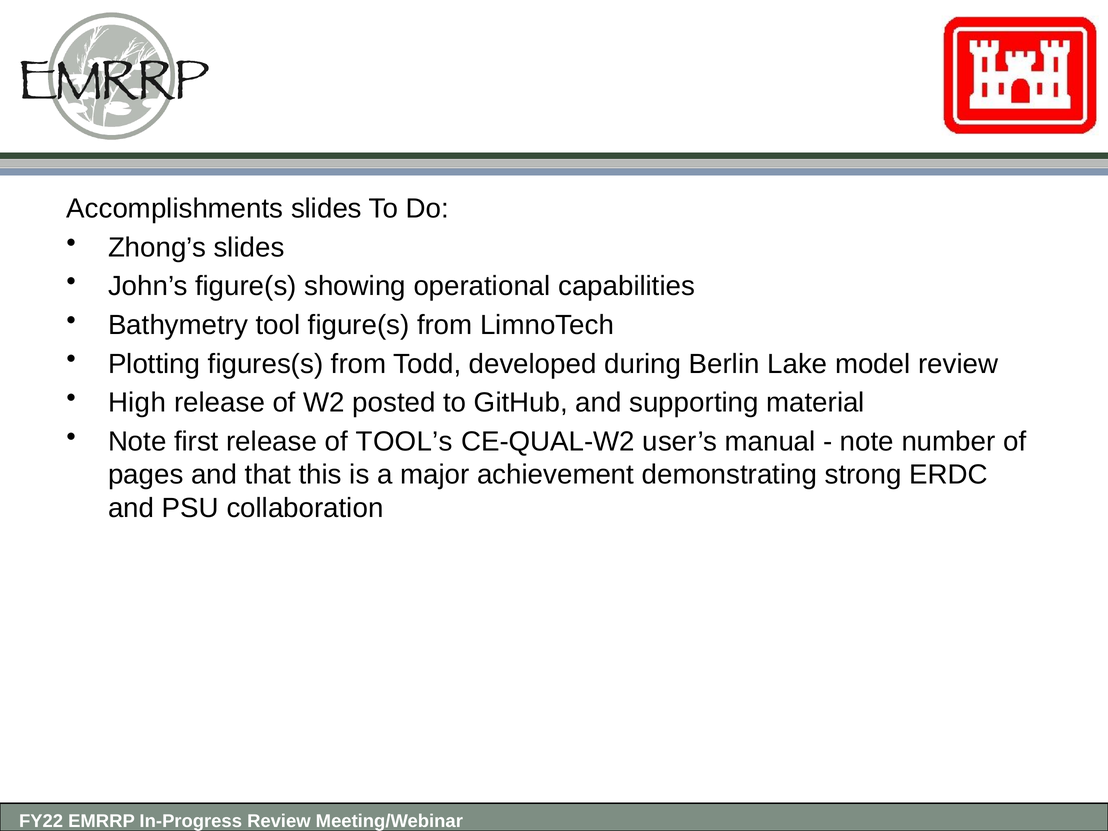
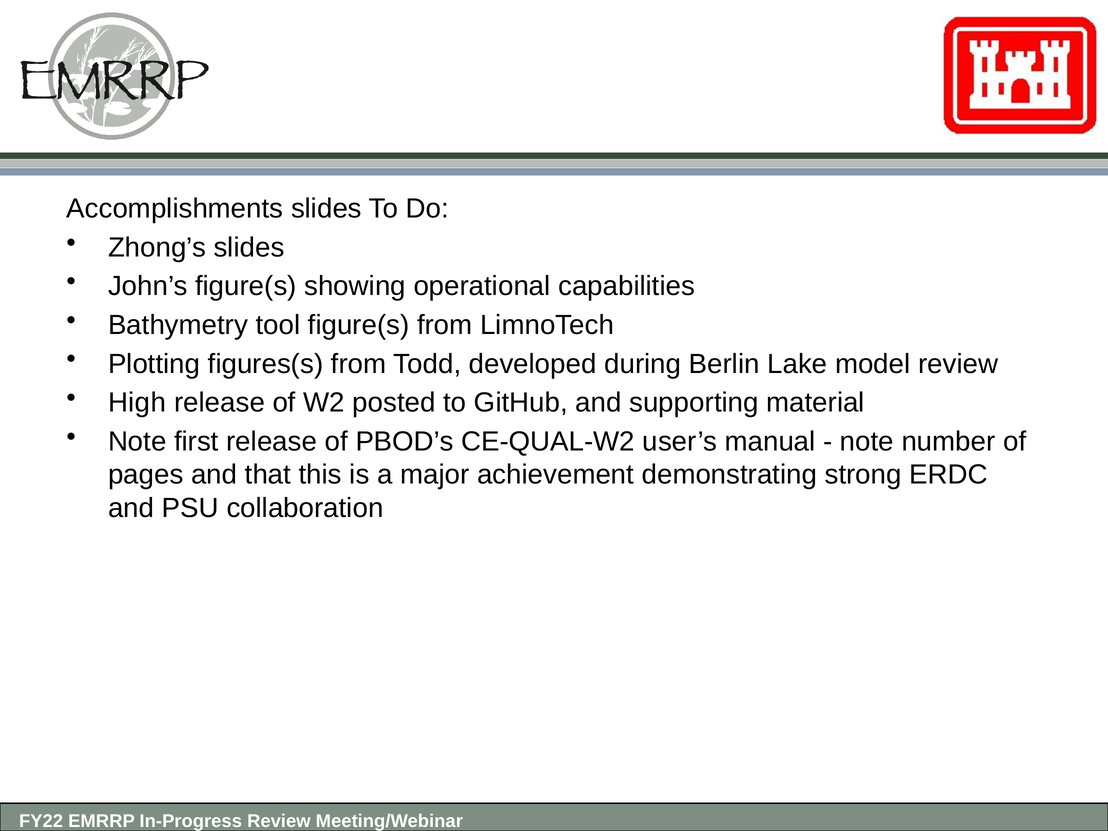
TOOL’s: TOOL’s -> PBOD’s (405, 441)
